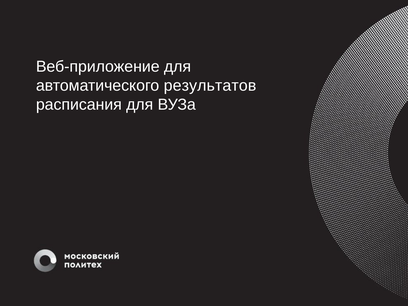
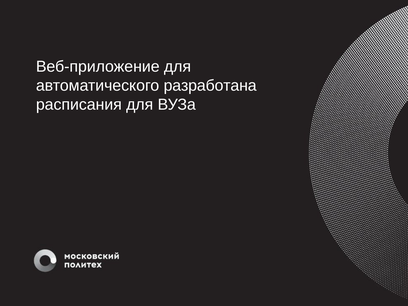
результатов: результатов -> разработана (210, 86)
